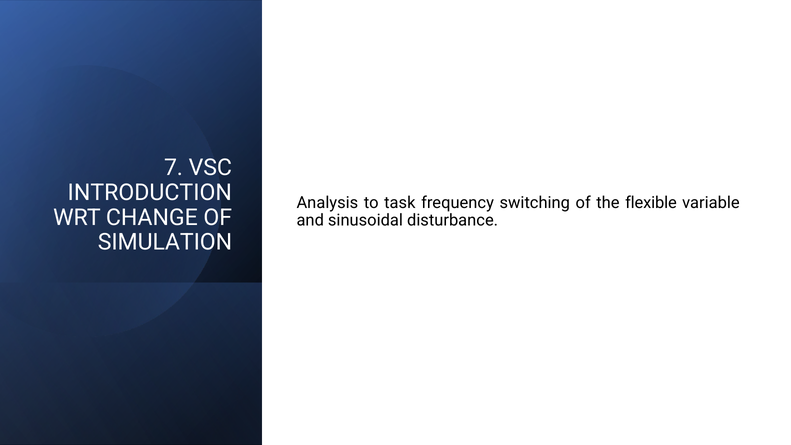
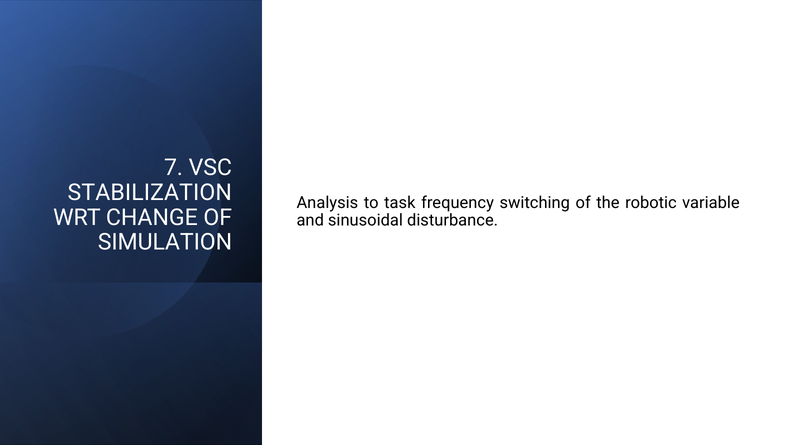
INTRODUCTION: INTRODUCTION -> STABILIZATION (150, 193)
flexible: flexible -> robotic (651, 203)
